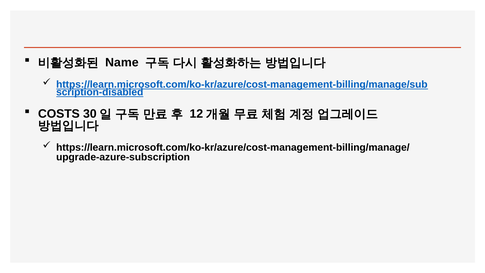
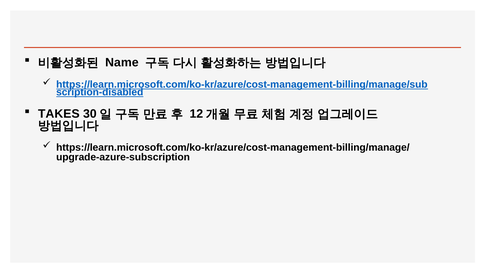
COSTS: COSTS -> TAKES (59, 114)
